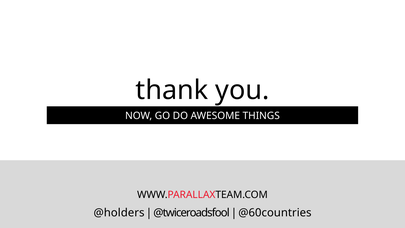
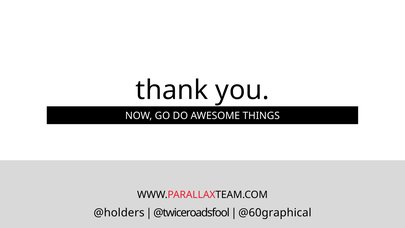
@60countries: @60countries -> @60graphical (275, 213)
